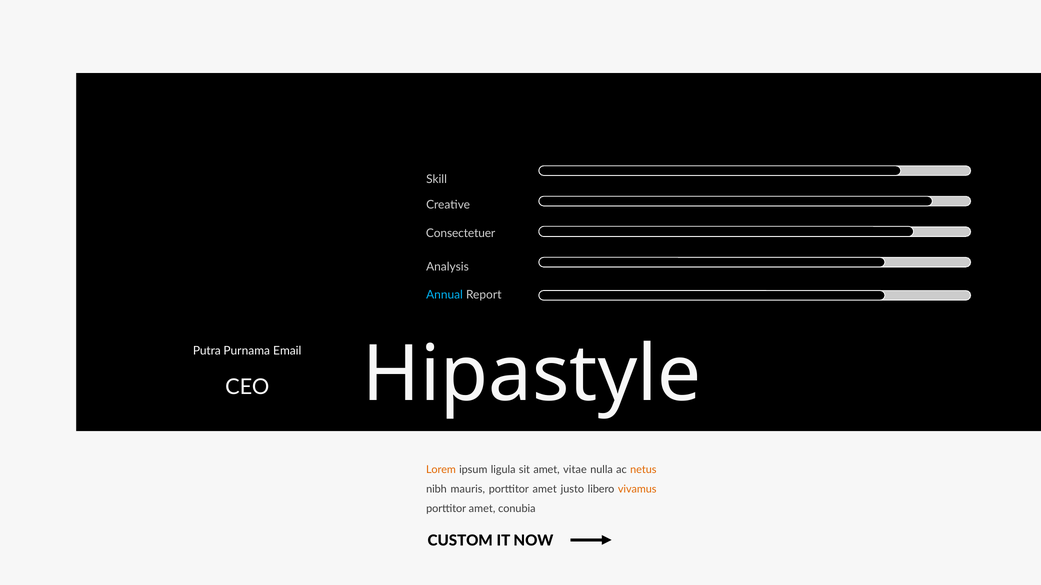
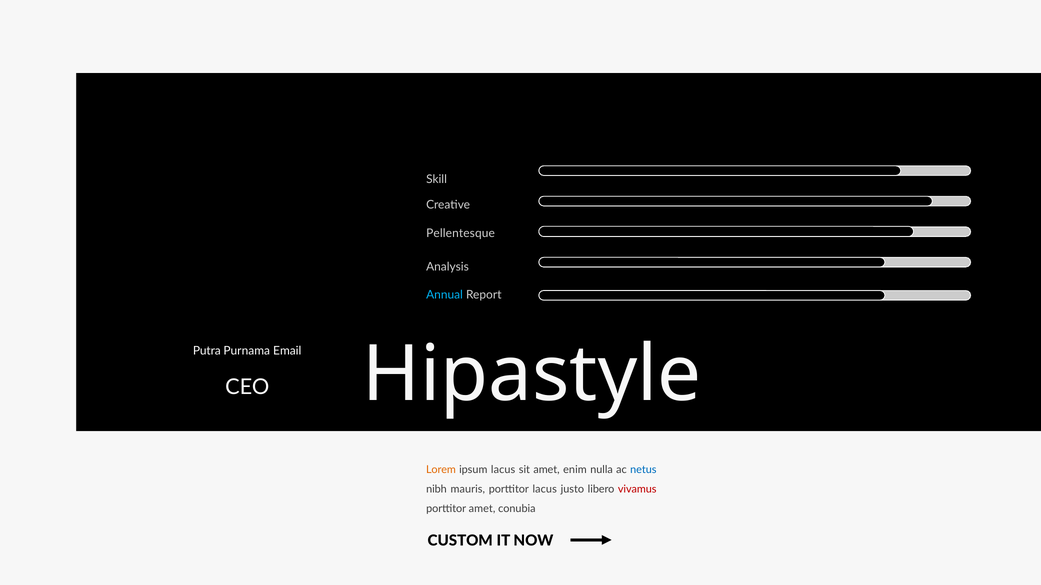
Consectetuer: Consectetuer -> Pellentesque (461, 233)
ipsum ligula: ligula -> lacus (503, 470)
vitae: vitae -> enim (575, 470)
netus colour: orange -> blue (643, 470)
amet: amet -> lacus (545, 489)
vivamus colour: orange -> red (637, 489)
